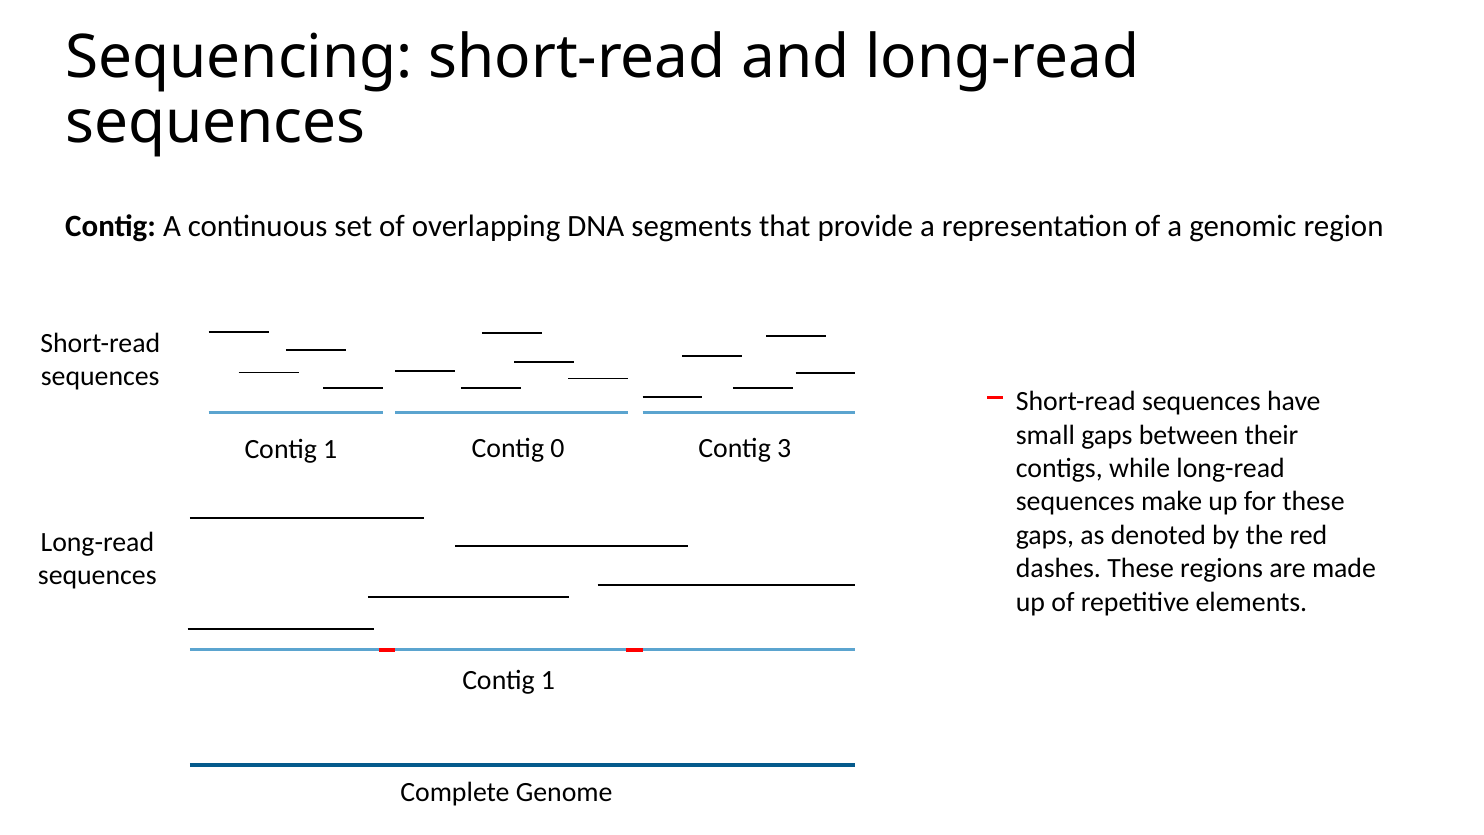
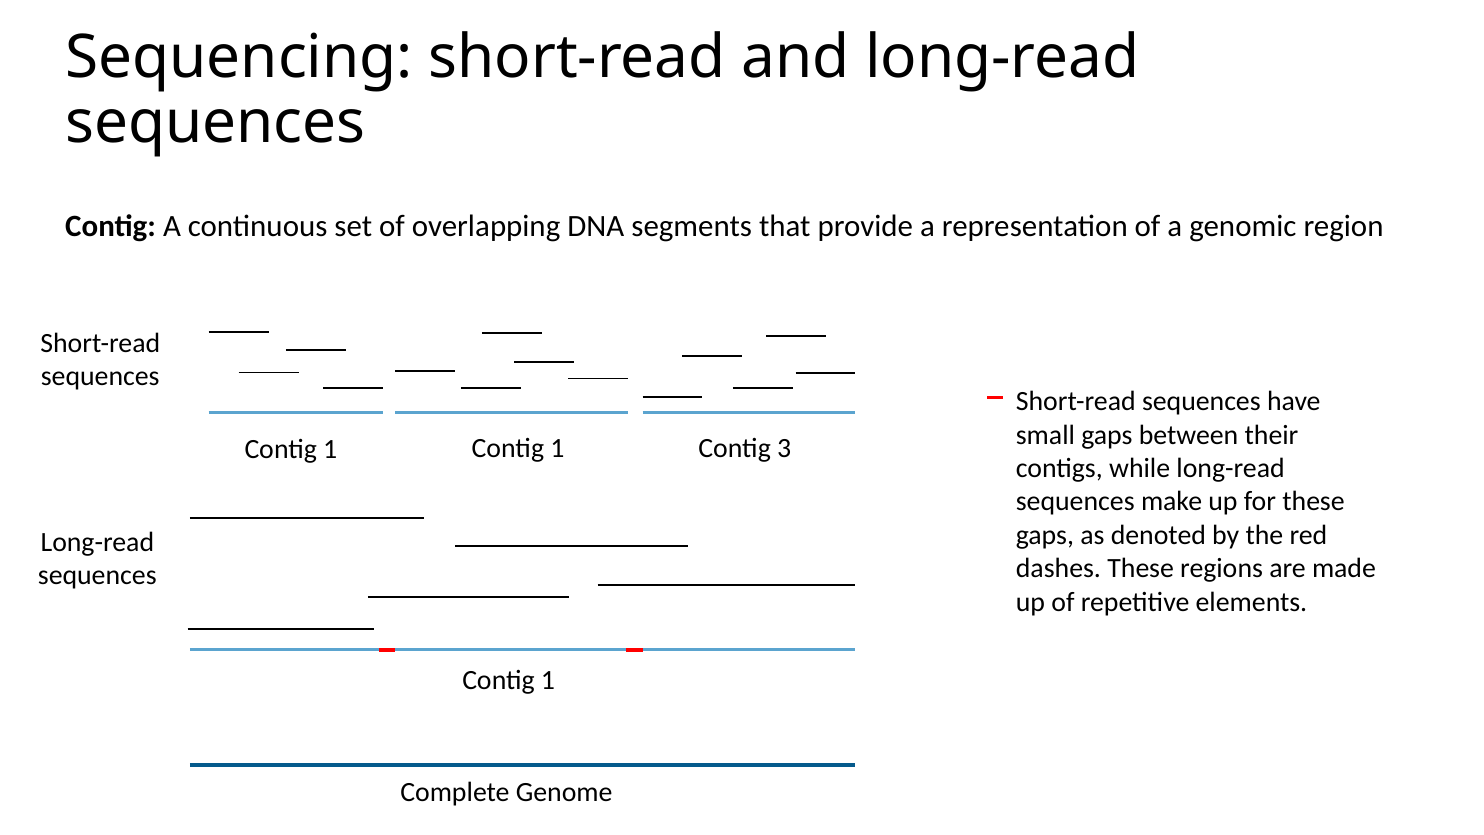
1 Contig 0: 0 -> 1 (557, 448)
